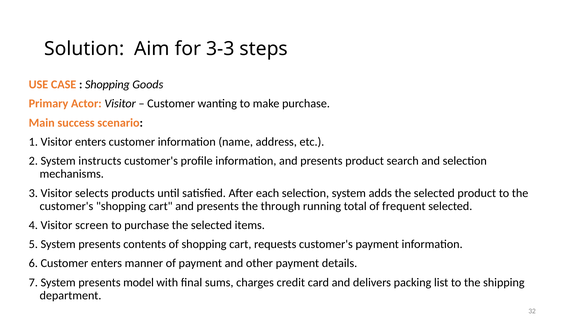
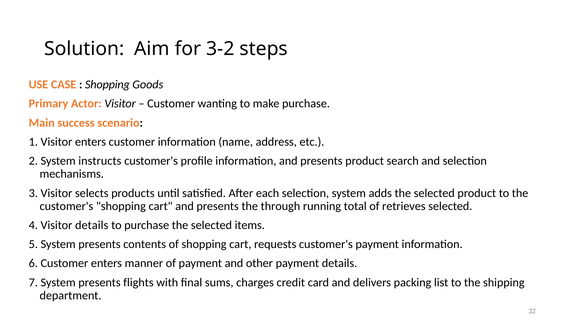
3-3: 3-3 -> 3-2 (220, 49)
frequent: frequent -> retrieves (404, 206)
Visitor screen: screen -> details (92, 225)
model: model -> flights (138, 283)
